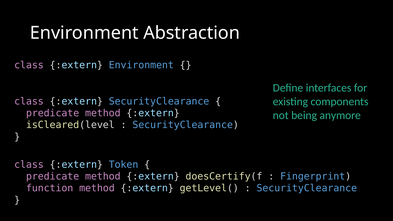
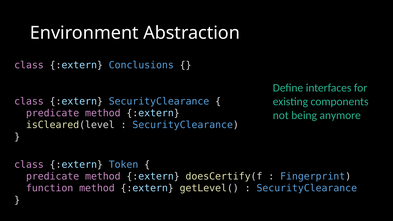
:extern Environment: Environment -> Conclusions (141, 65)
